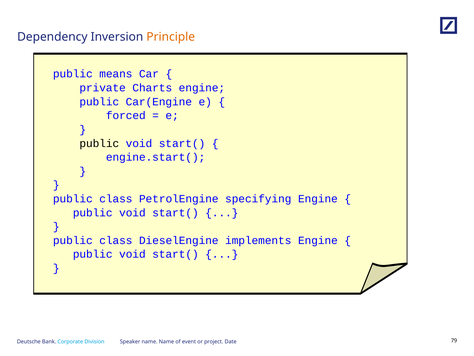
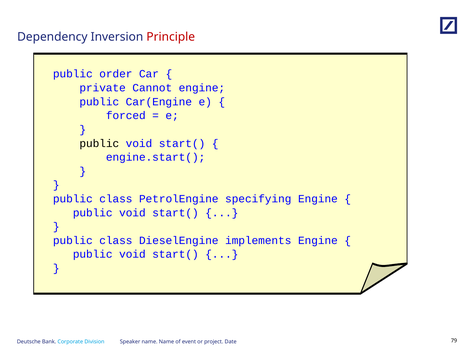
Principle colour: orange -> red (171, 37)
means: means -> order (116, 74)
Charts: Charts -> Cannot (152, 88)
